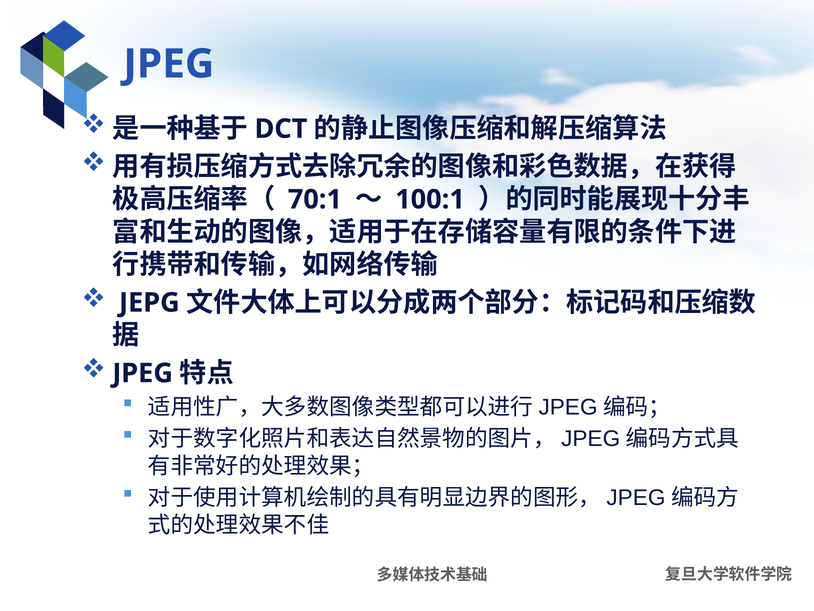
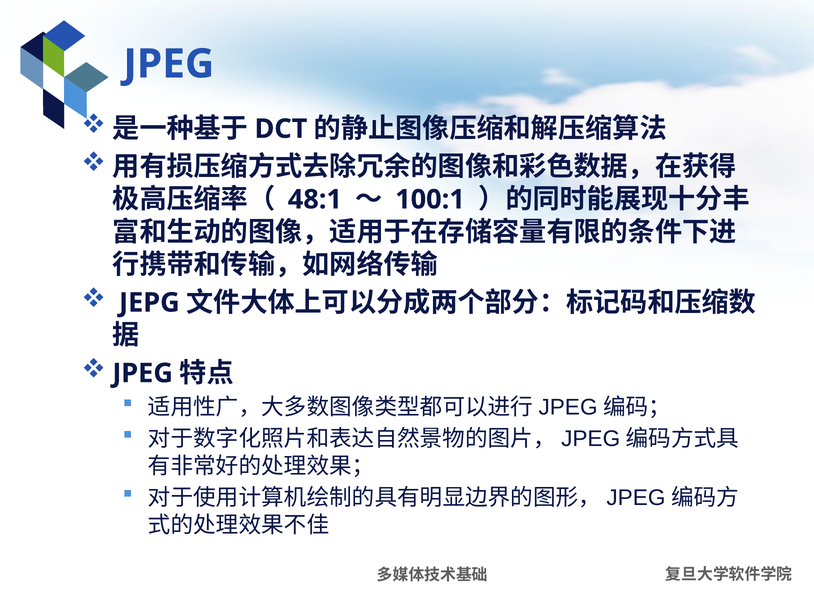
70:1: 70:1 -> 48:1 (315, 199)
